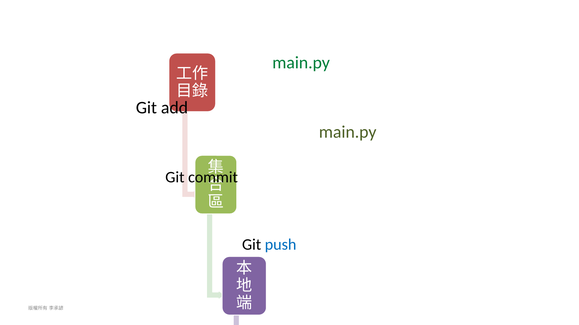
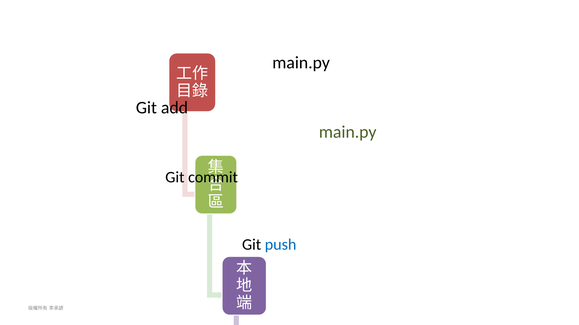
main.py colour: green -> black (301, 63)
